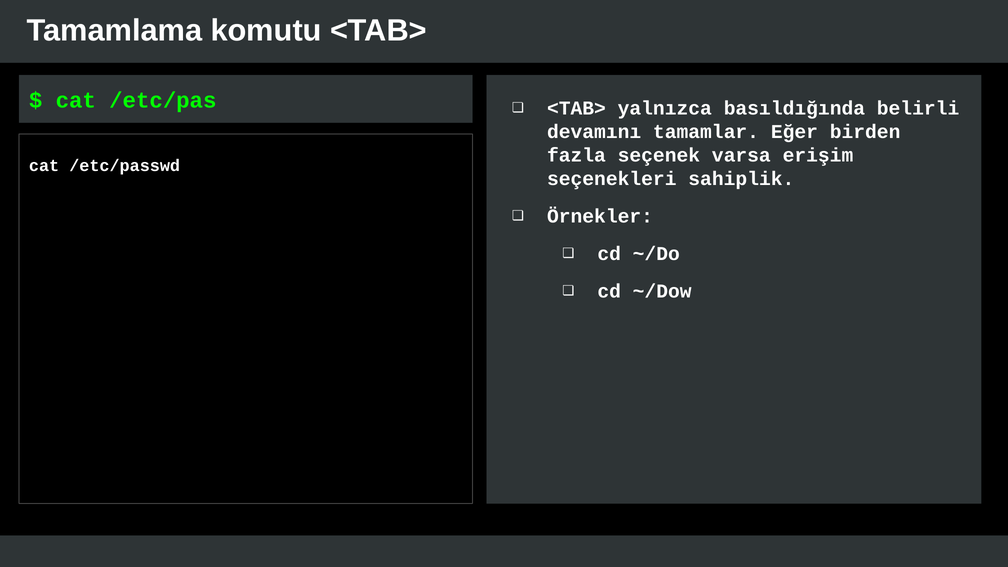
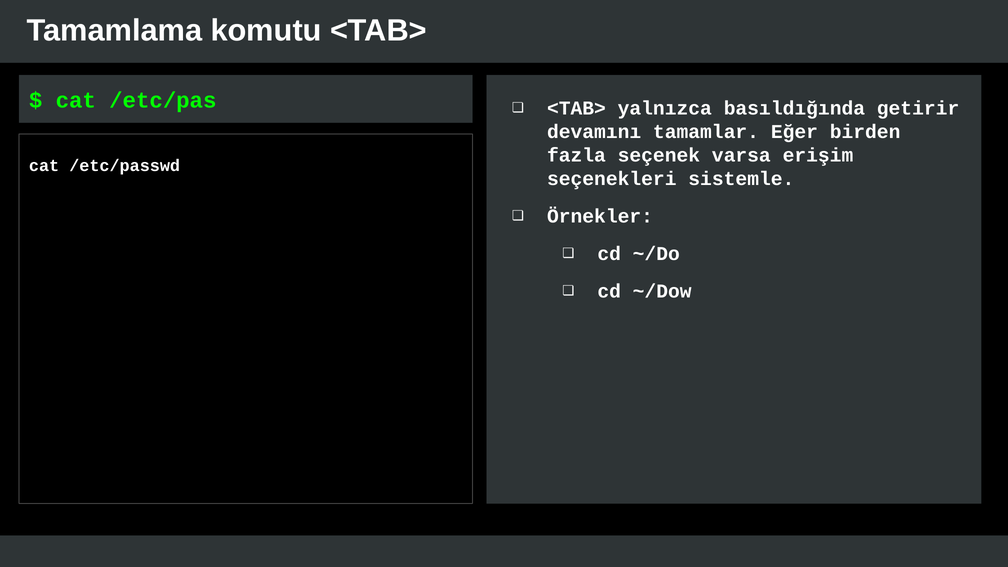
belirli: belirli -> getirir (918, 108)
sahiplik: sahiplik -> sistemle (741, 179)
